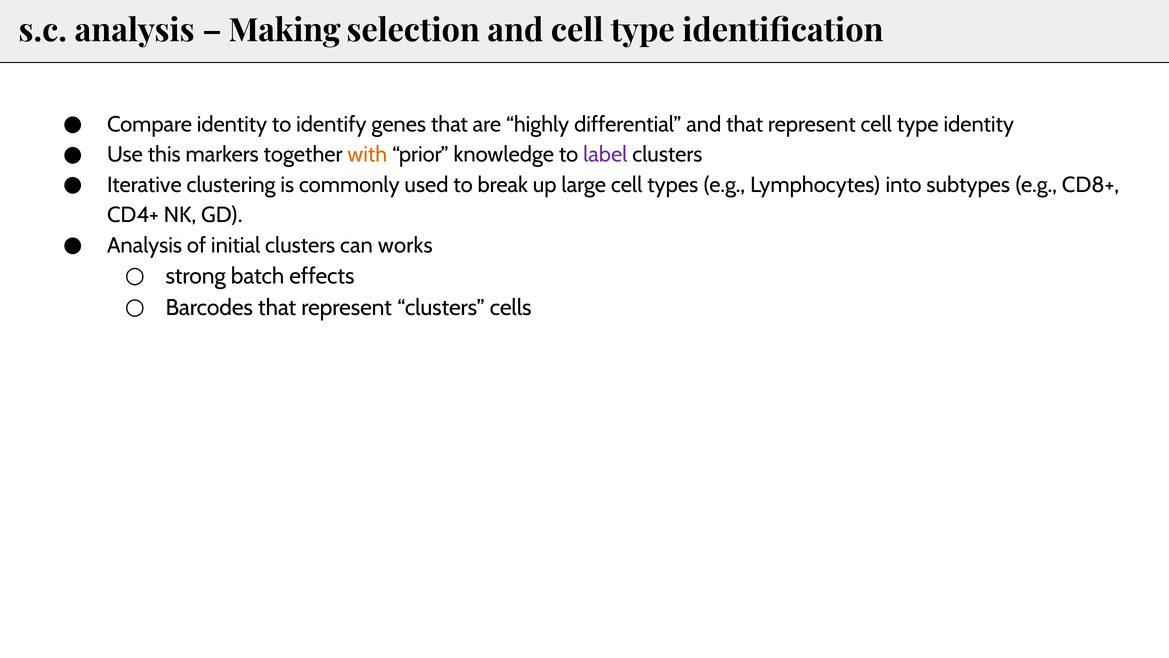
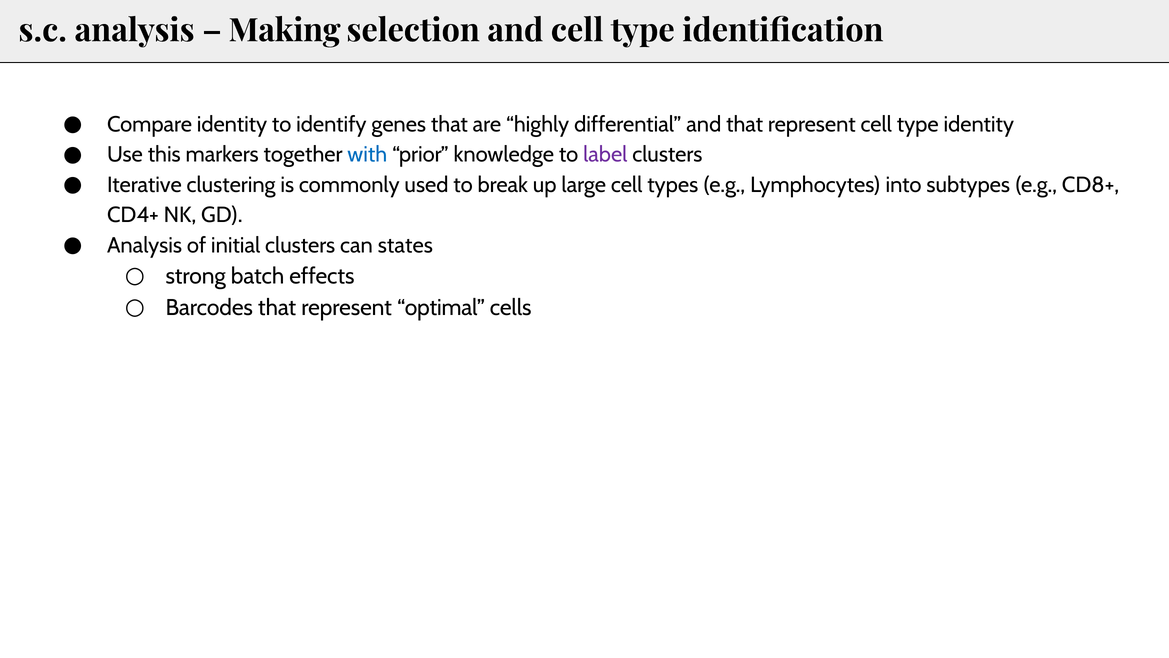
with colour: orange -> blue (367, 155)
works: works -> states (405, 245)
represent clusters: clusters -> optimal (441, 308)
